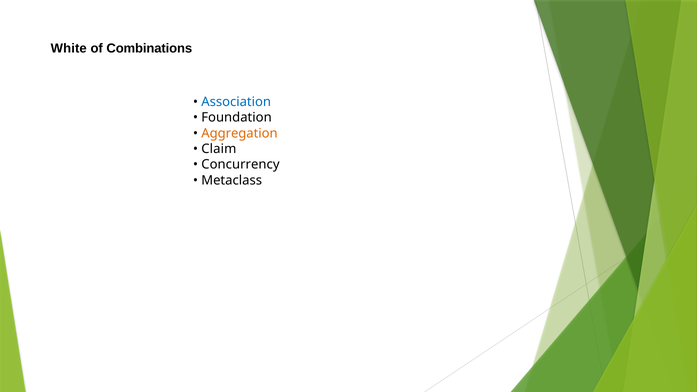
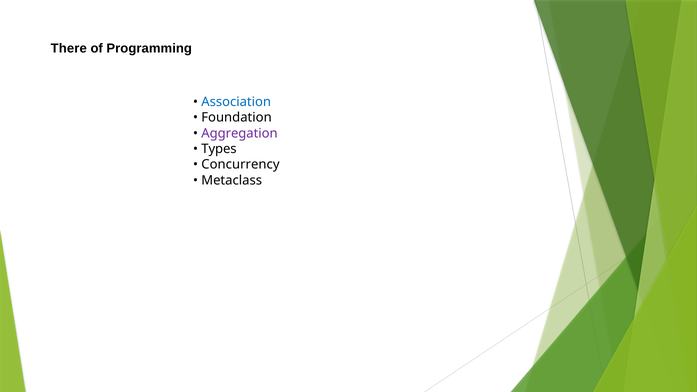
White: White -> There (69, 49)
Combinations: Combinations -> Programming (149, 49)
Aggregation colour: orange -> purple (239, 133)
Claim: Claim -> Types (219, 149)
